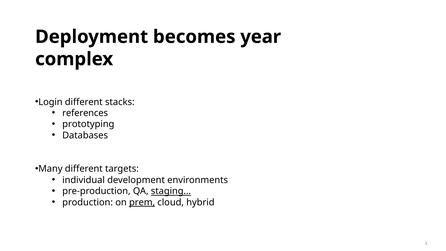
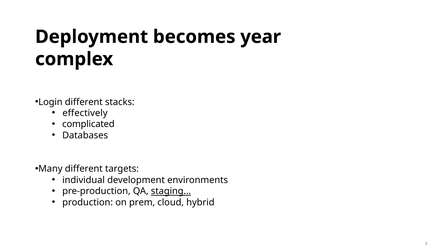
references: references -> effectively (85, 113)
prototyping: prototyping -> complicated (88, 124)
prem underline: present -> none (142, 202)
